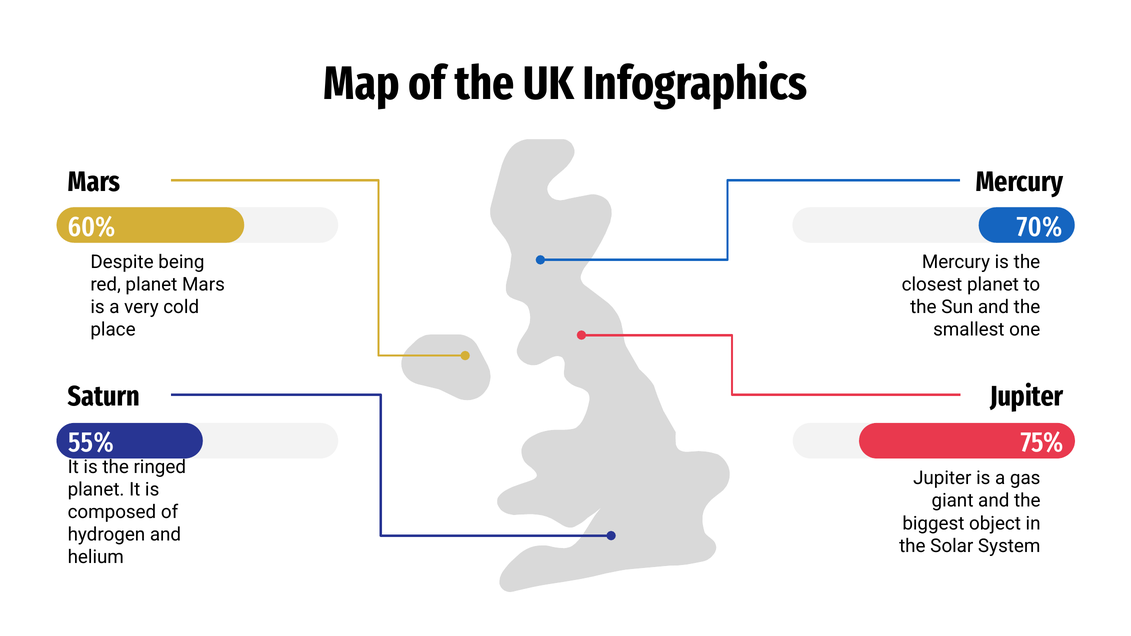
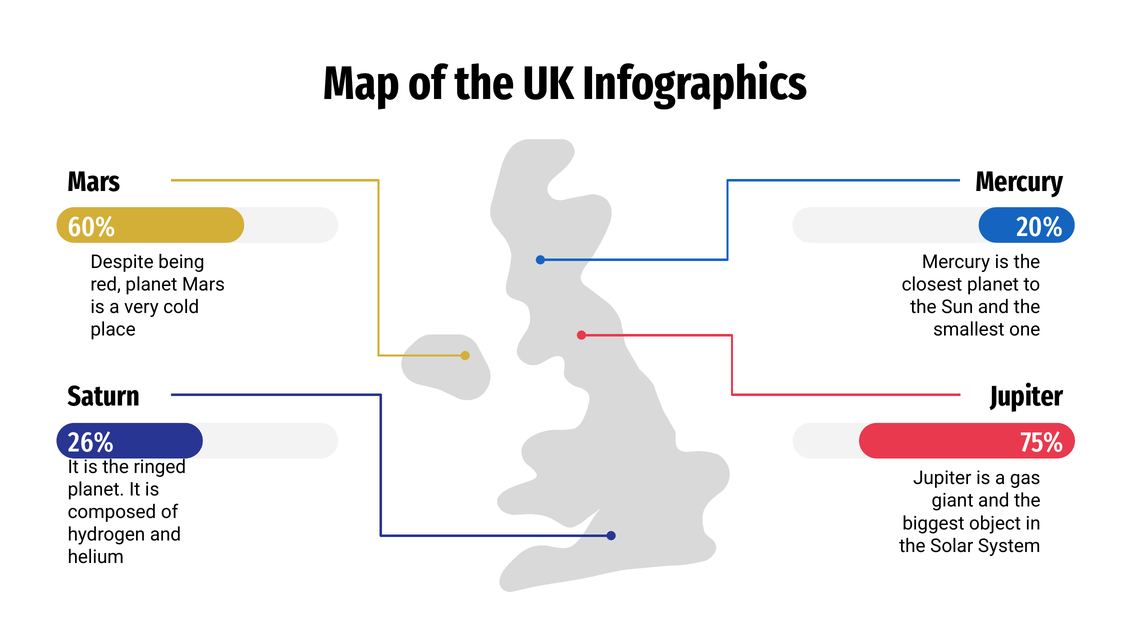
70%: 70% -> 20% (1040, 227)
55%: 55% -> 26% (91, 443)
